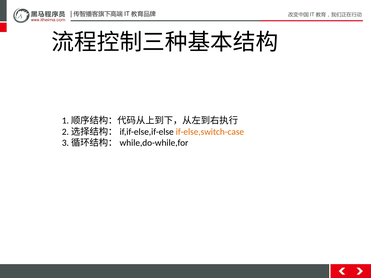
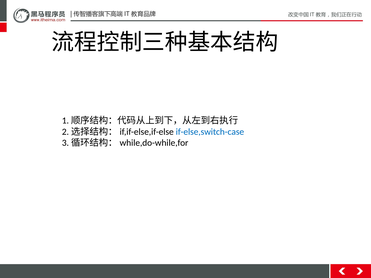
if-else,switch-case colour: orange -> blue (210, 132)
